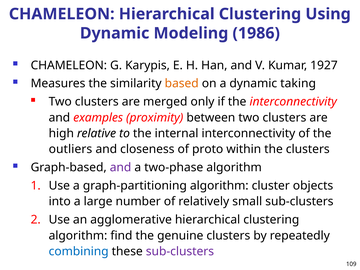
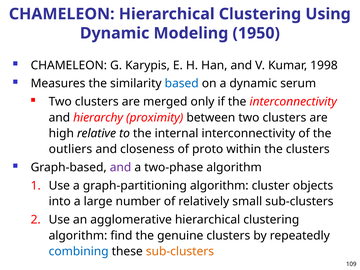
1986: 1986 -> 1950 (256, 33)
1927: 1927 -> 1998 (324, 65)
based colour: orange -> blue (182, 84)
taking: taking -> serum (298, 84)
examples: examples -> hierarchy (98, 118)
sub-clusters colour: purple -> orange (180, 251)
